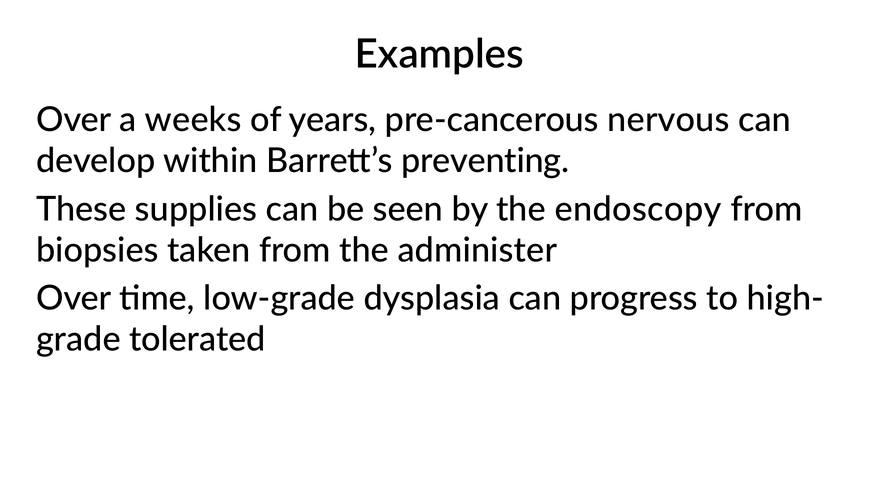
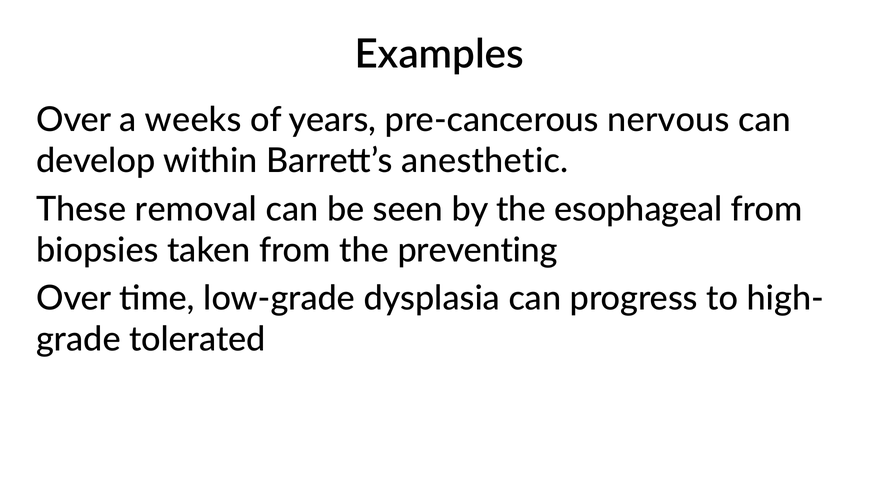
preventing: preventing -> anesthetic (485, 161)
supplies: supplies -> removal (196, 209)
endoscopy: endoscopy -> esophageal (638, 209)
administer: administer -> preventing (478, 250)
